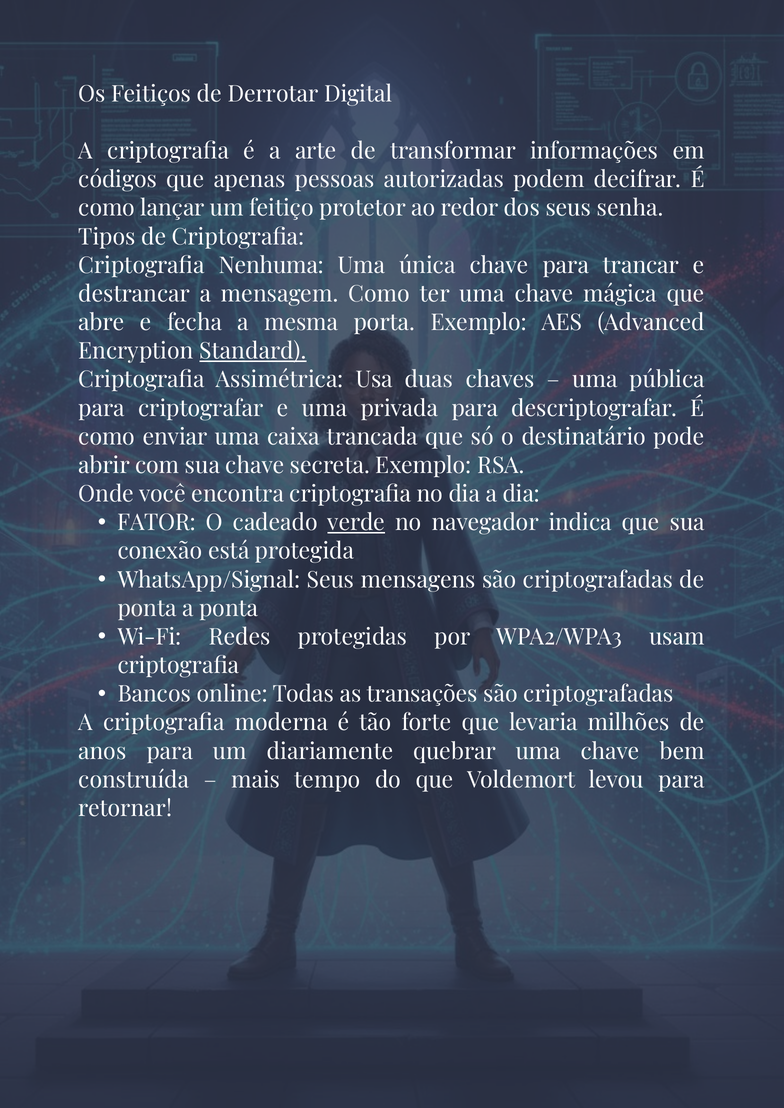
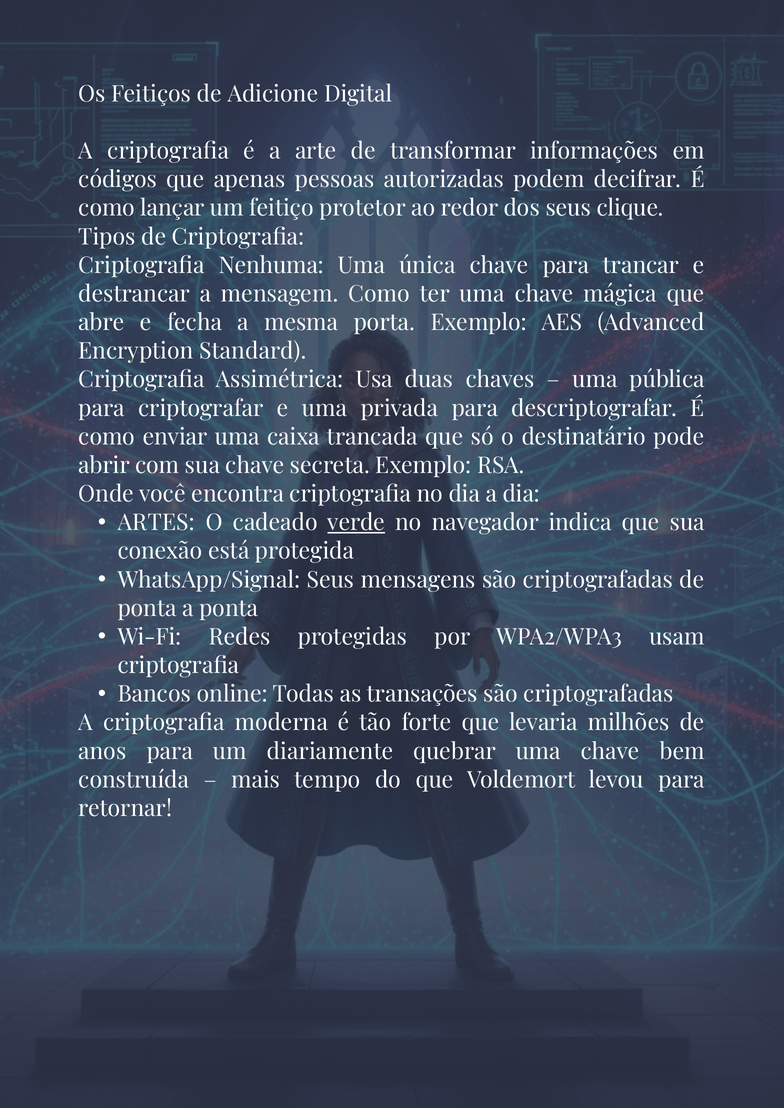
Derrotar: Derrotar -> Adicione (273, 94)
senha: senha -> clique (630, 208)
Standard underline: present -> none (253, 351)
FATOR: FATOR -> ARTES (156, 523)
